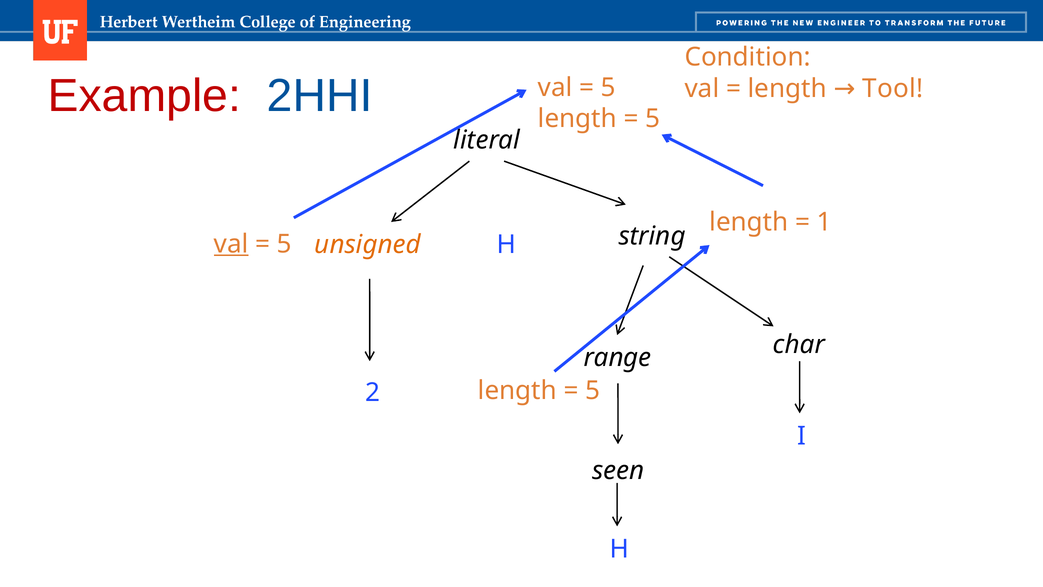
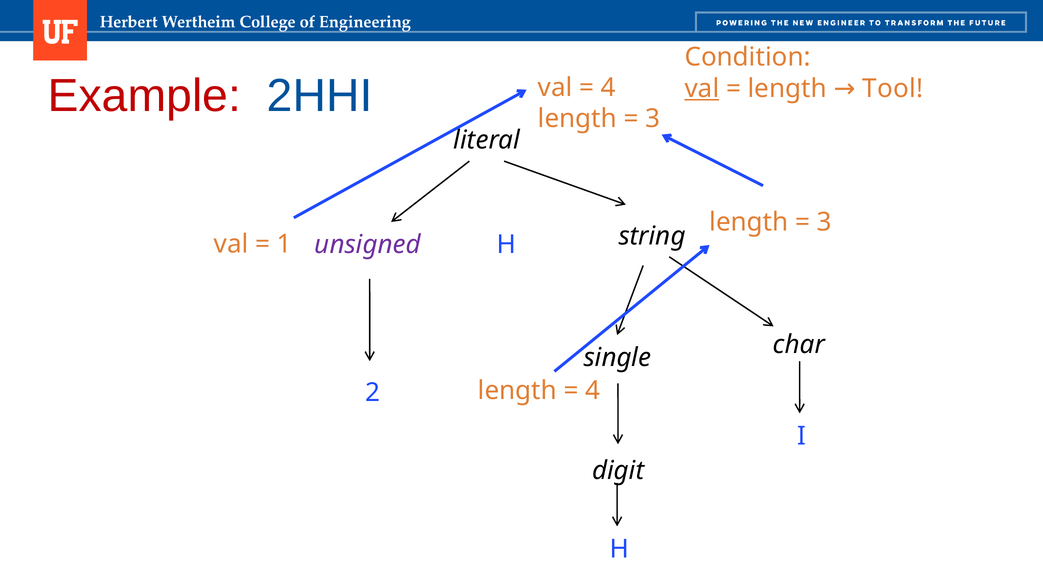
5: 5 -> 4 (608, 87)
val underline: none -> present (702, 89)
5: 5 -> 3 (653, 119)
1: 1 -> 3 (824, 222)
val underline: present -> none (231, 244)
5: 5 -> 1 (284, 244)
unsigned colour: orange -> purple (368, 245)
range: range -> single (617, 357)
5: 5 -> 4 (593, 391)
seen: seen -> digit (618, 470)
